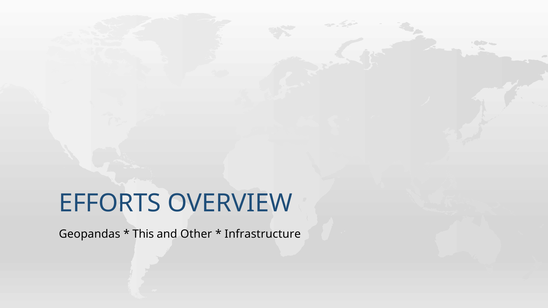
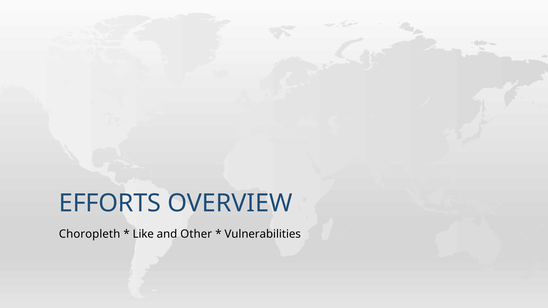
Geopandas: Geopandas -> Choropleth (90, 234)
This: This -> Like (143, 234)
Infrastructure: Infrastructure -> Vulnerabilities (263, 234)
